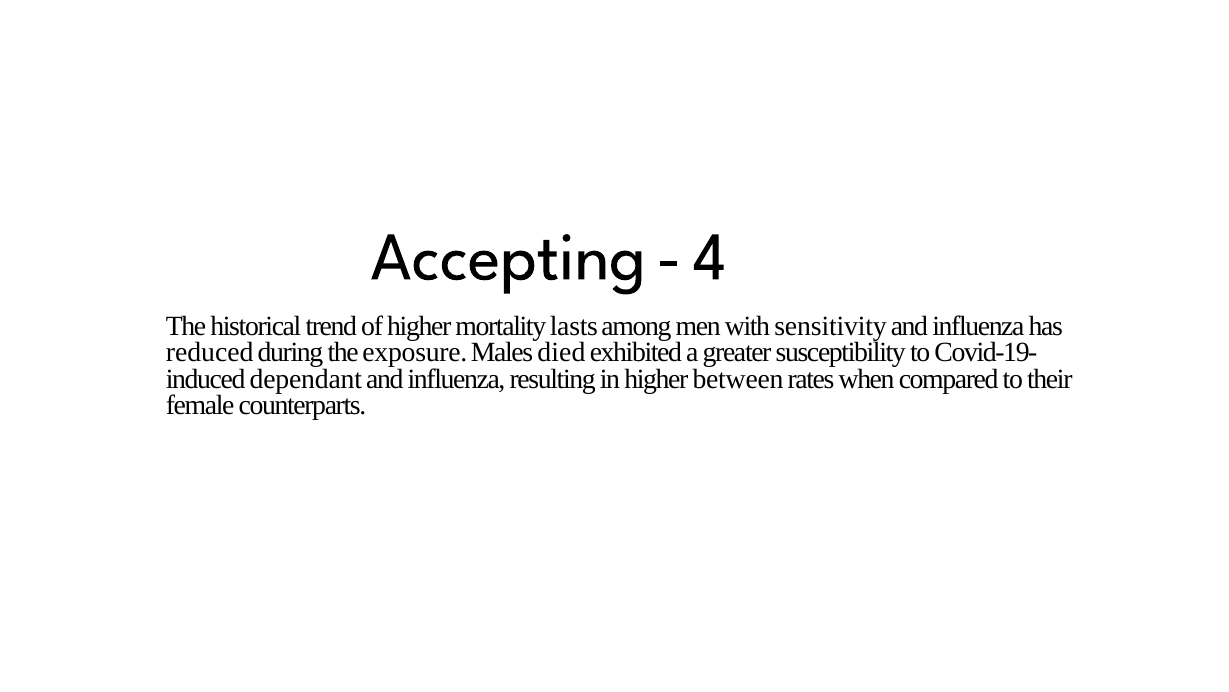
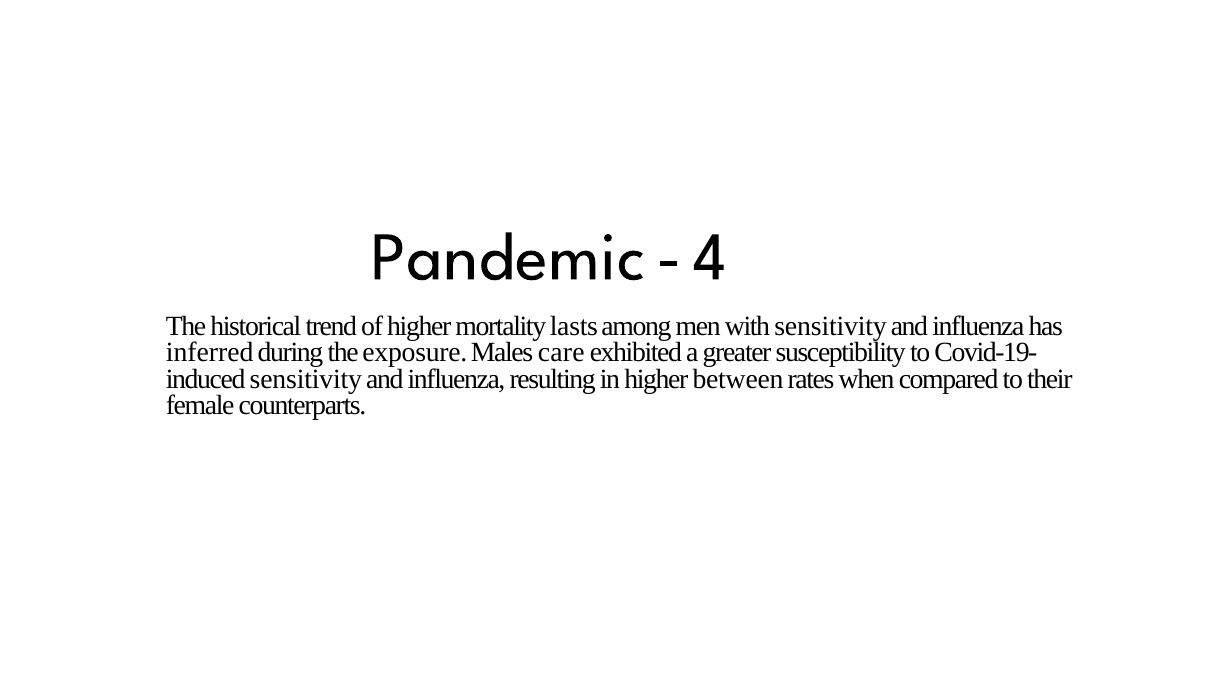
Accepting: Accepting -> Pandemic (508, 257)
reduced: reduced -> inferred (210, 352)
died: died -> care (561, 352)
dependant: dependant -> sensitivity (306, 379)
